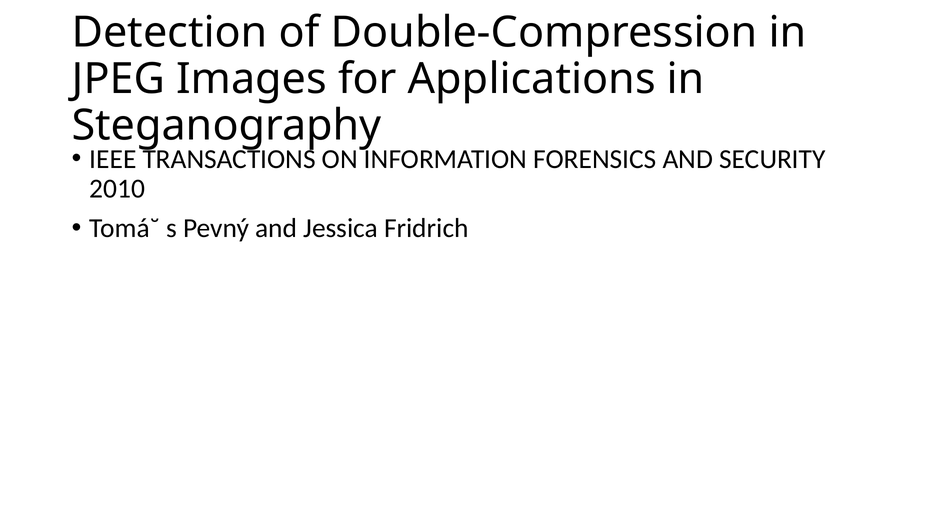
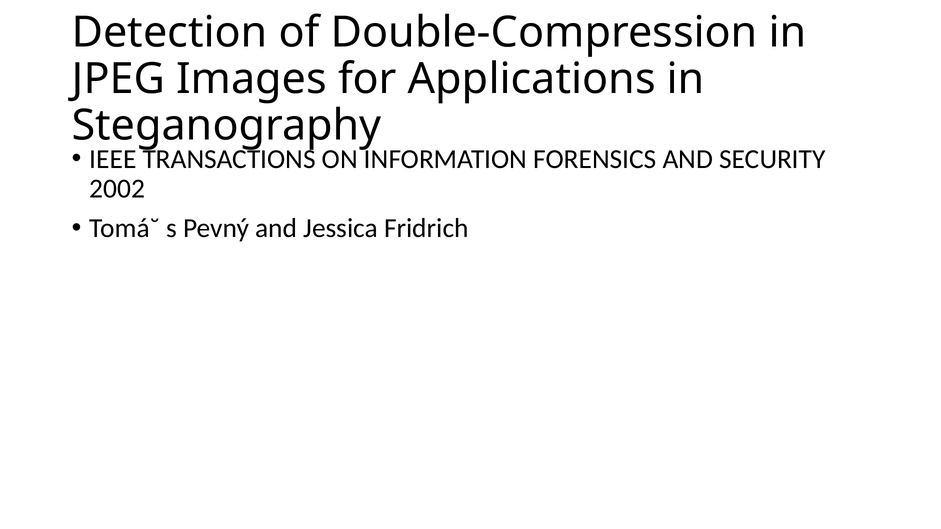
2010: 2010 -> 2002 (117, 189)
